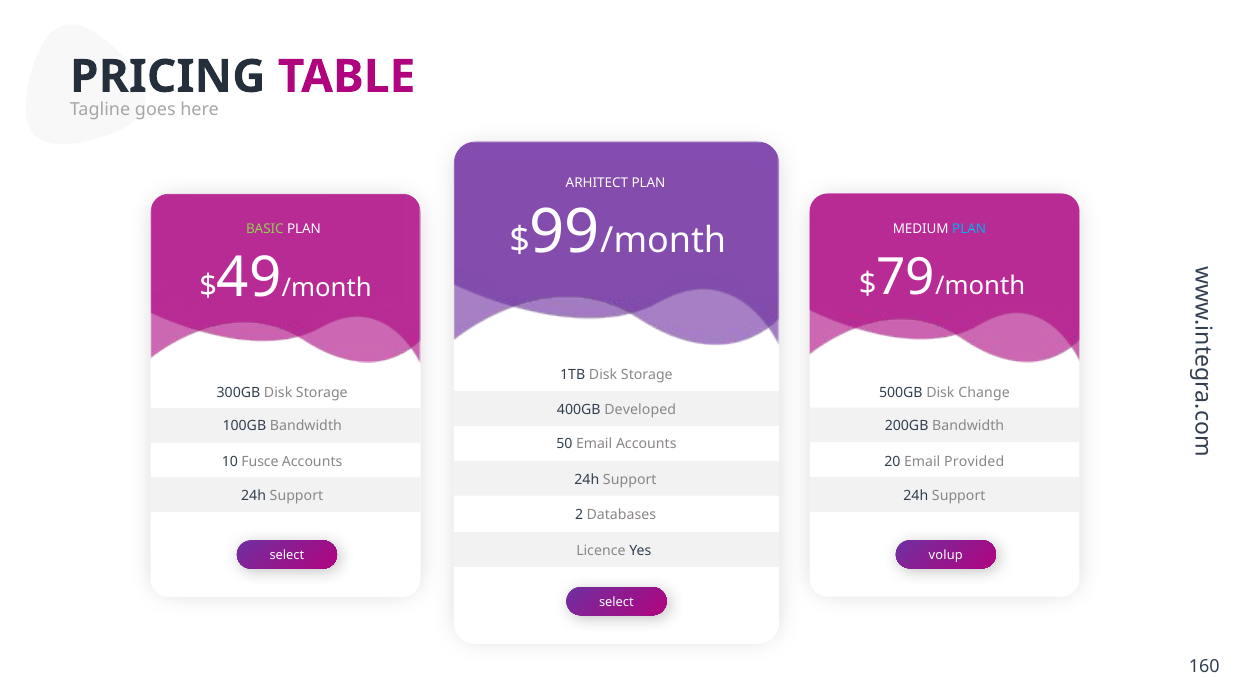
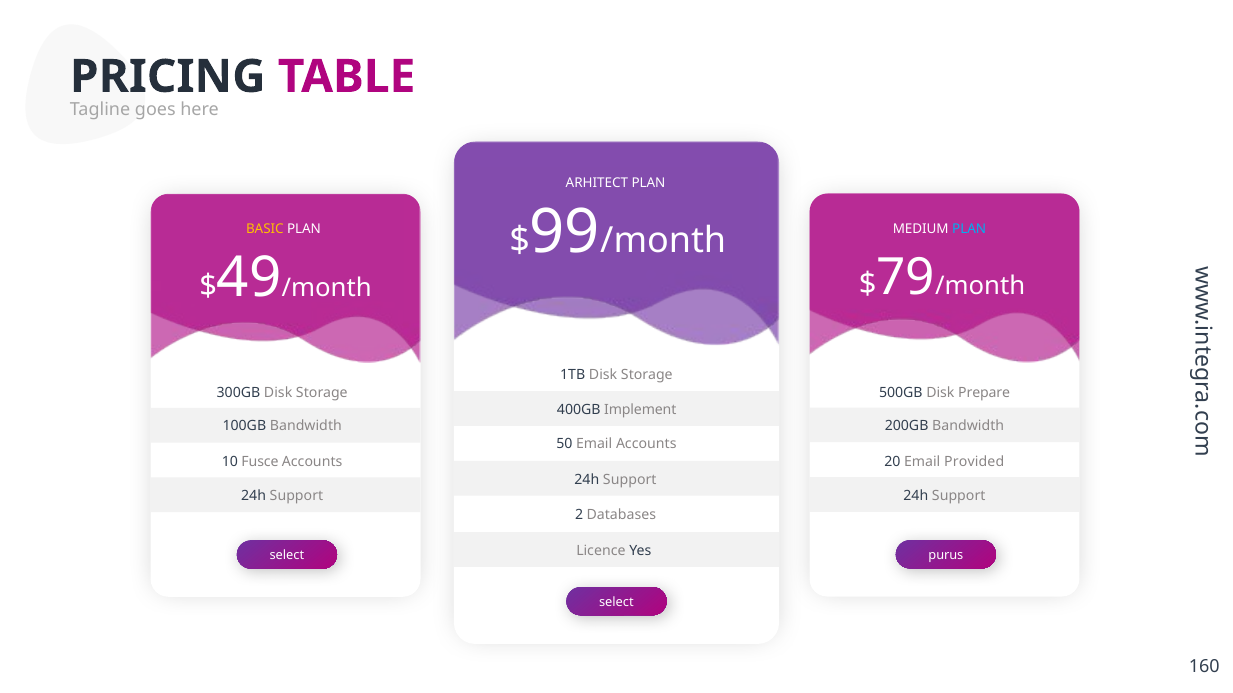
BASIC colour: light green -> yellow (265, 230)
Change: Change -> Prepare (984, 393)
Developed: Developed -> Implement (640, 410)
volup: volup -> purus (946, 556)
